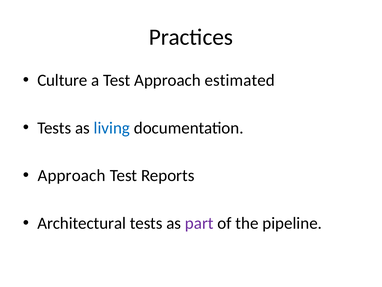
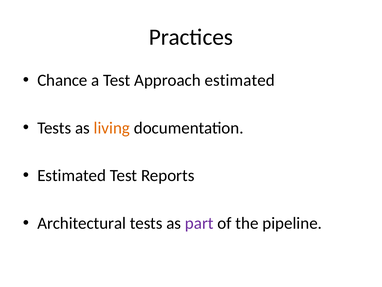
Culture: Culture -> Chance (62, 80)
living colour: blue -> orange (112, 128)
Approach: Approach -> Estimated (72, 175)
